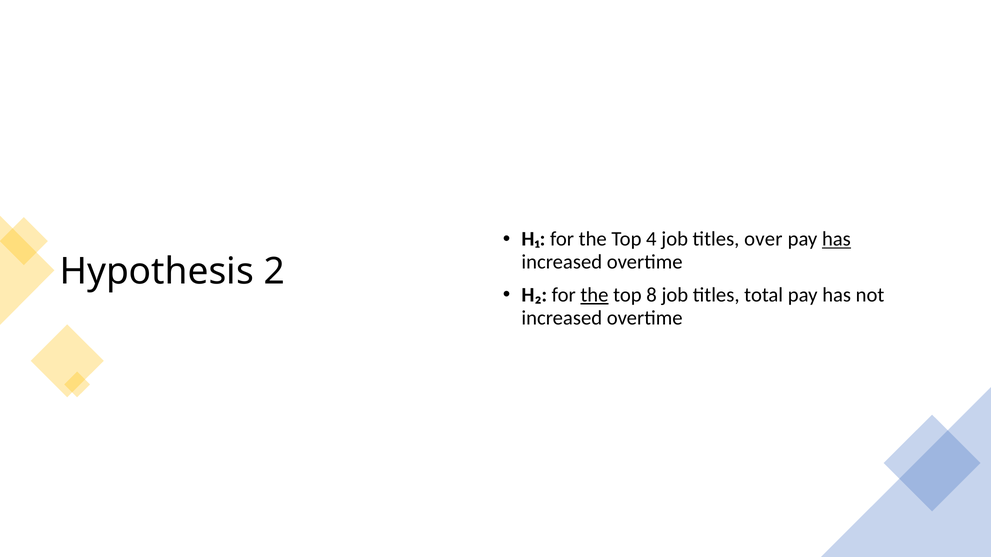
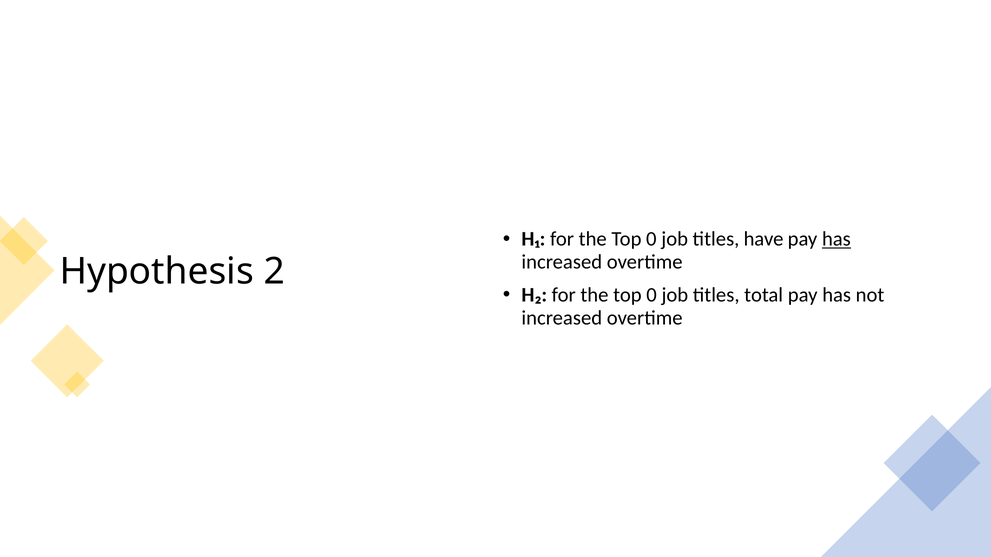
4: 4 -> 0 (651, 239)
over: over -> have (764, 239)
the underline: present -> none (594, 295)
8: 8 -> 0 (652, 295)
